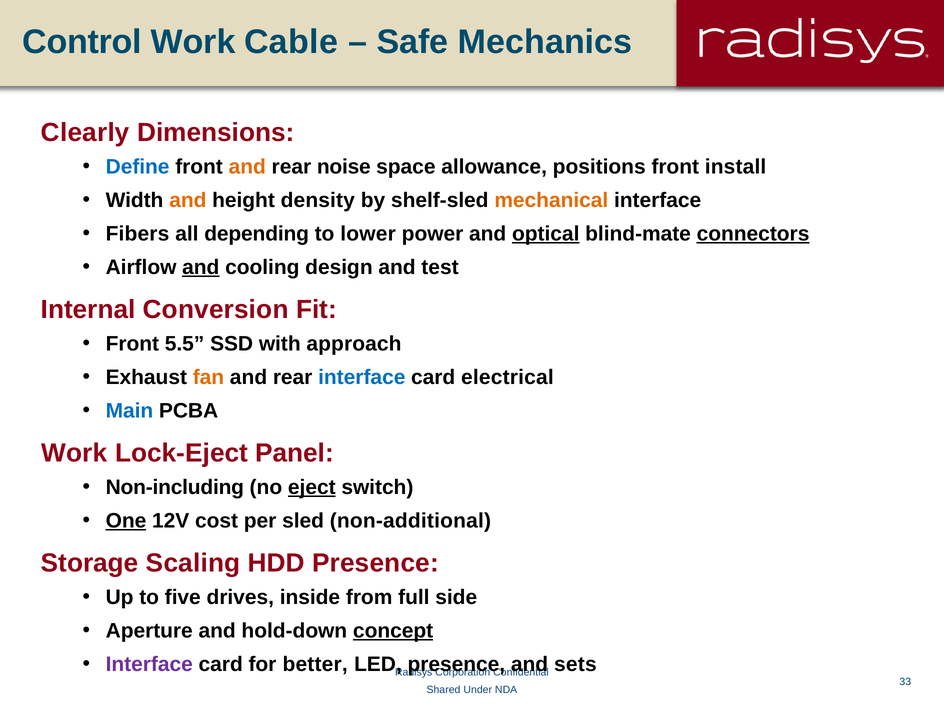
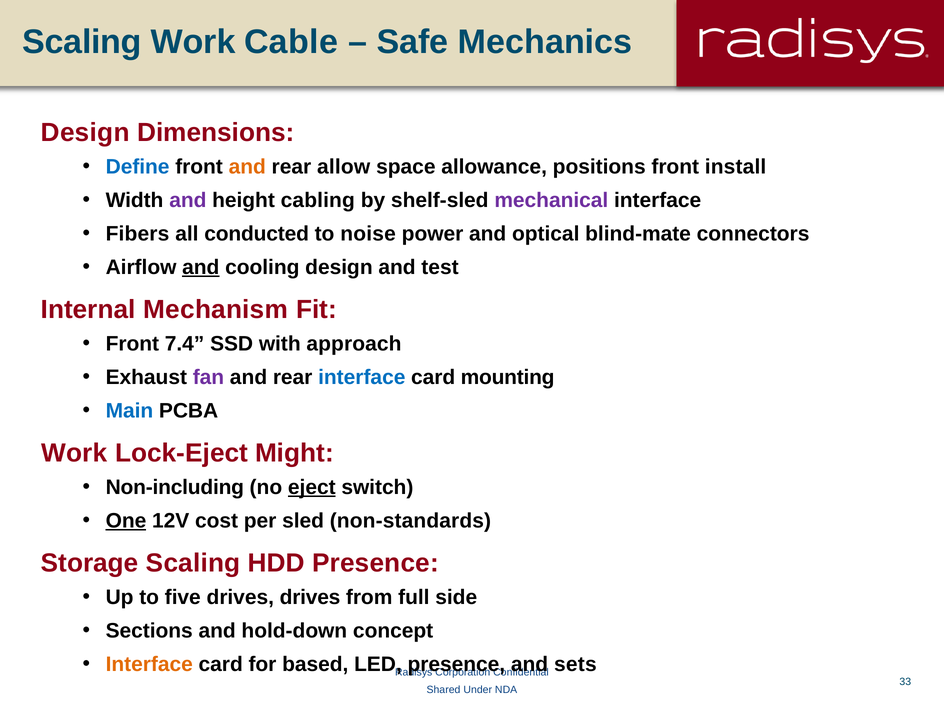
Control: Control -> Scaling (82, 42)
Clearly: Clearly -> Design (85, 132)
noise: noise -> allow (344, 167)
and colour: orange -> purple (188, 200)
density: density -> cabling (318, 200)
mechanical colour: orange -> purple (551, 200)
depending: depending -> conducted (257, 234)
lower: lower -> noise (368, 234)
optical underline: present -> none (546, 234)
connectors underline: present -> none (753, 234)
Conversion: Conversion -> Mechanism (216, 309)
5.5: 5.5 -> 7.4 (185, 344)
fan colour: orange -> purple (208, 377)
electrical: electrical -> mounting (508, 377)
Panel: Panel -> Might (294, 453)
non-additional: non-additional -> non-standards (410, 521)
drives inside: inside -> drives (310, 597)
Aperture: Aperture -> Sections (149, 631)
concept underline: present -> none (393, 631)
Interface colour: purple -> orange (149, 664)
better: better -> based (315, 664)
